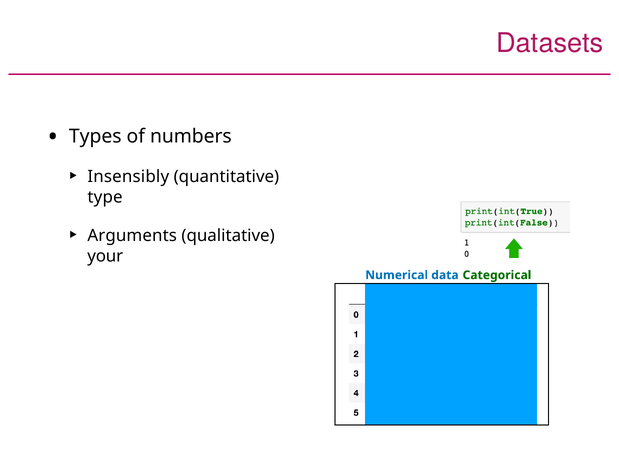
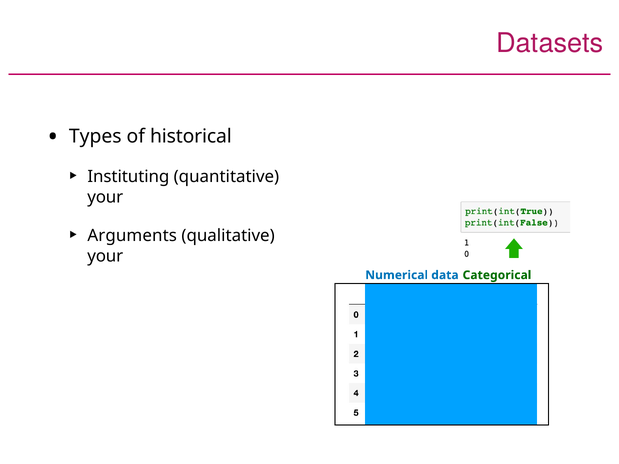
numbers: numbers -> historical (191, 137)
Insensibly: Insensibly -> Instituting (128, 177)
type: type -> your (105, 197)
